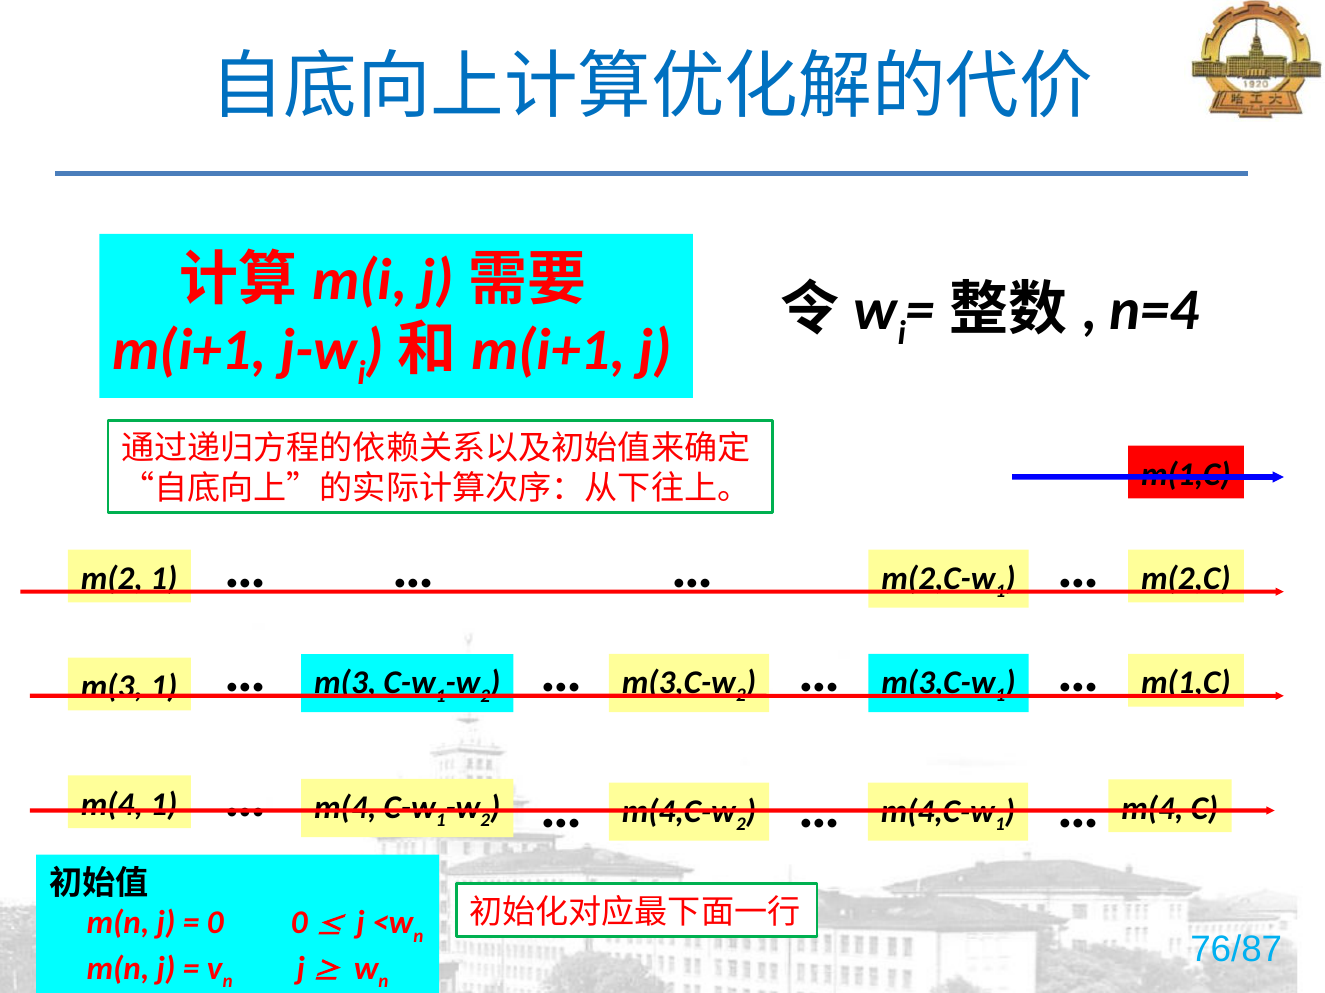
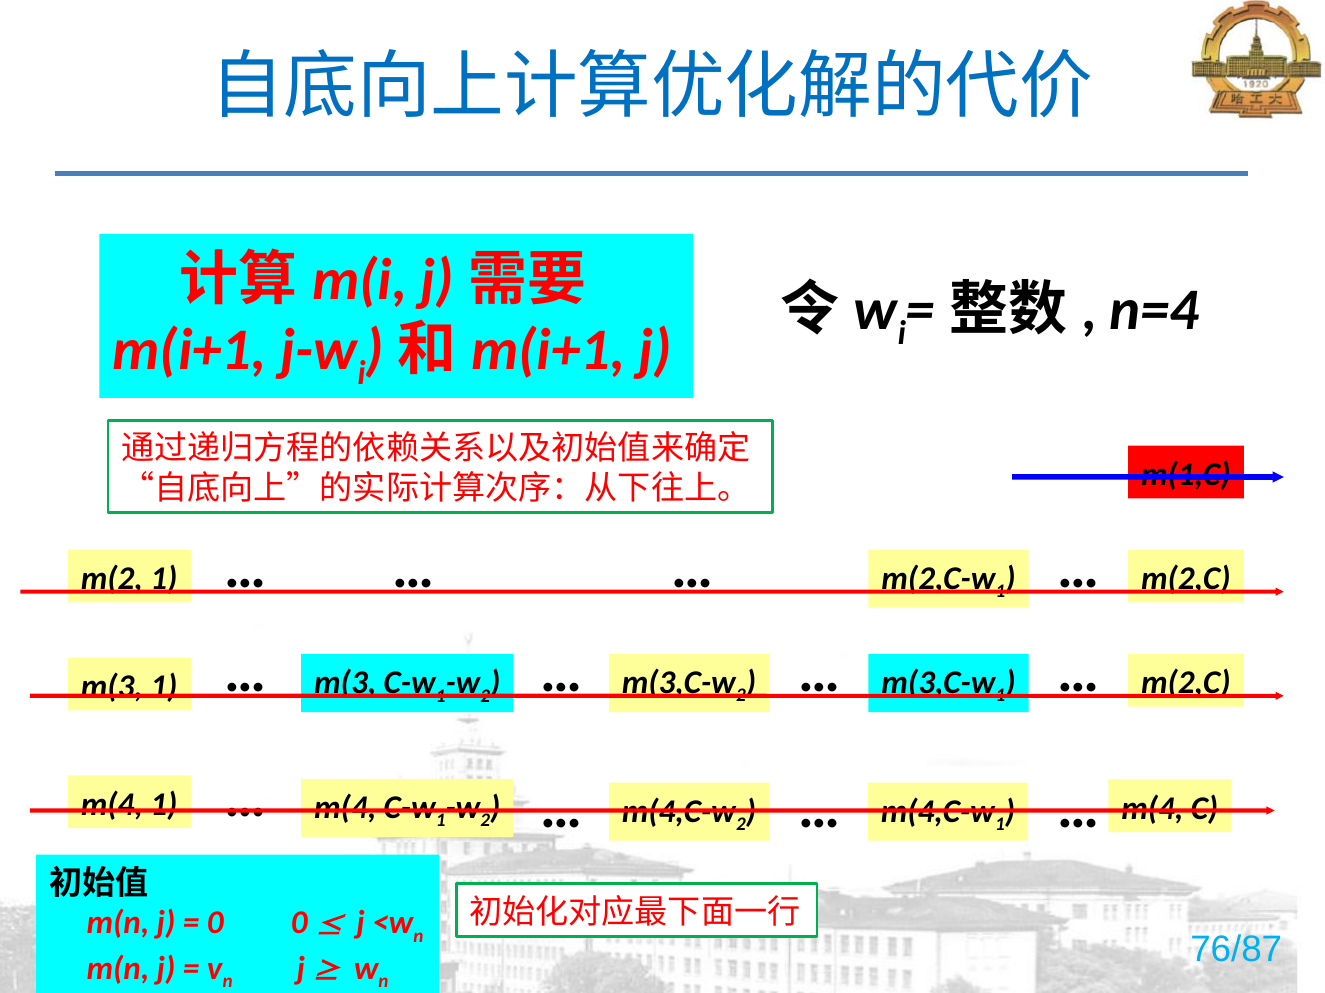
m(1,C: m(1,C -> m(2,C (1186, 683)
